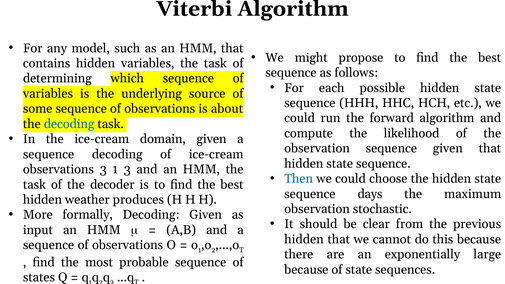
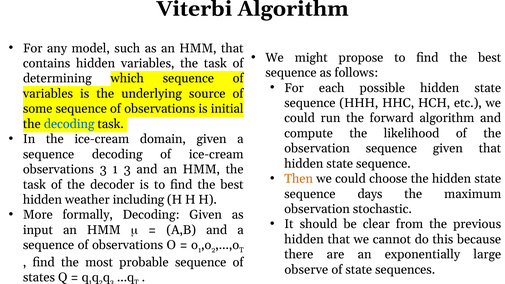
about: about -> initial (227, 109)
Then colour: blue -> orange (299, 179)
produces: produces -> including (138, 200)
because: because -> observe (306, 270)
